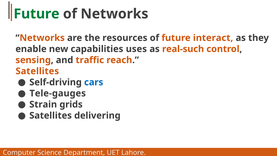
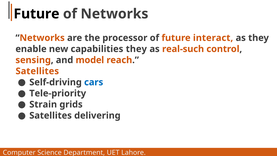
Future colour: green -> black (36, 14)
resources: resources -> processor (125, 38)
capabilities uses: uses -> they (136, 49)
traffic: traffic -> model (90, 60)
Tele‑gauges: Tele‑gauges -> Tele‑priority (58, 93)
